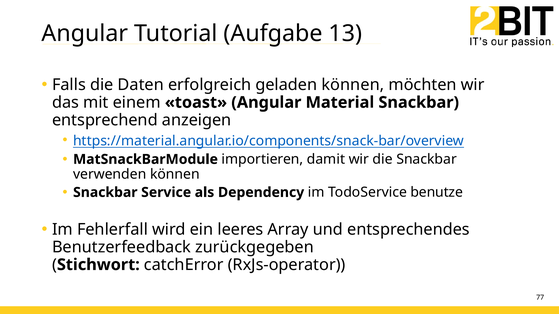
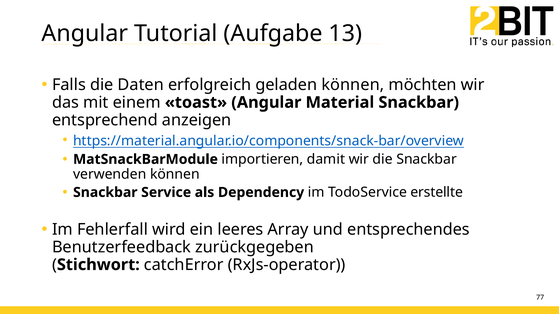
benutze: benutze -> erstellte (437, 193)
